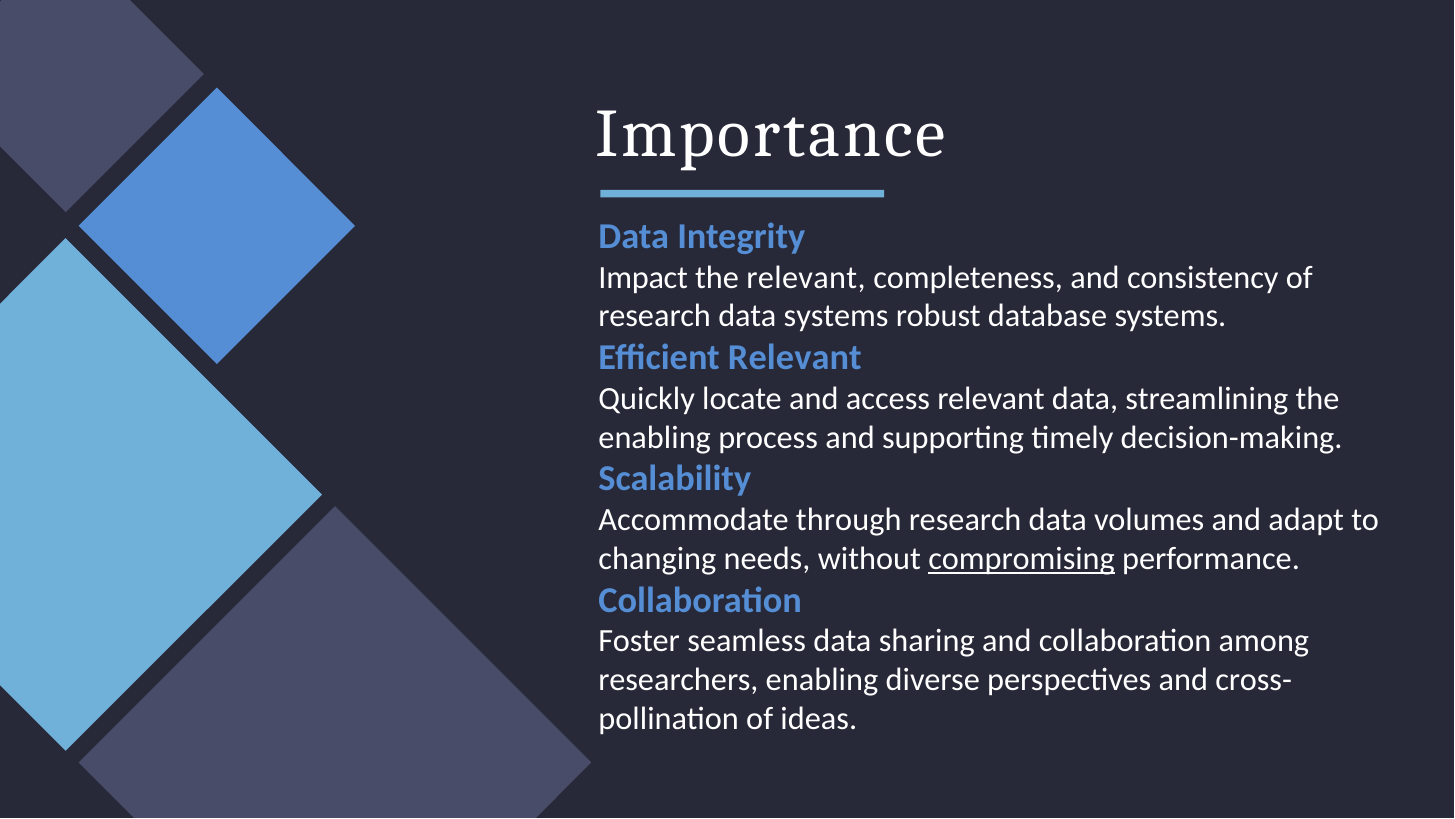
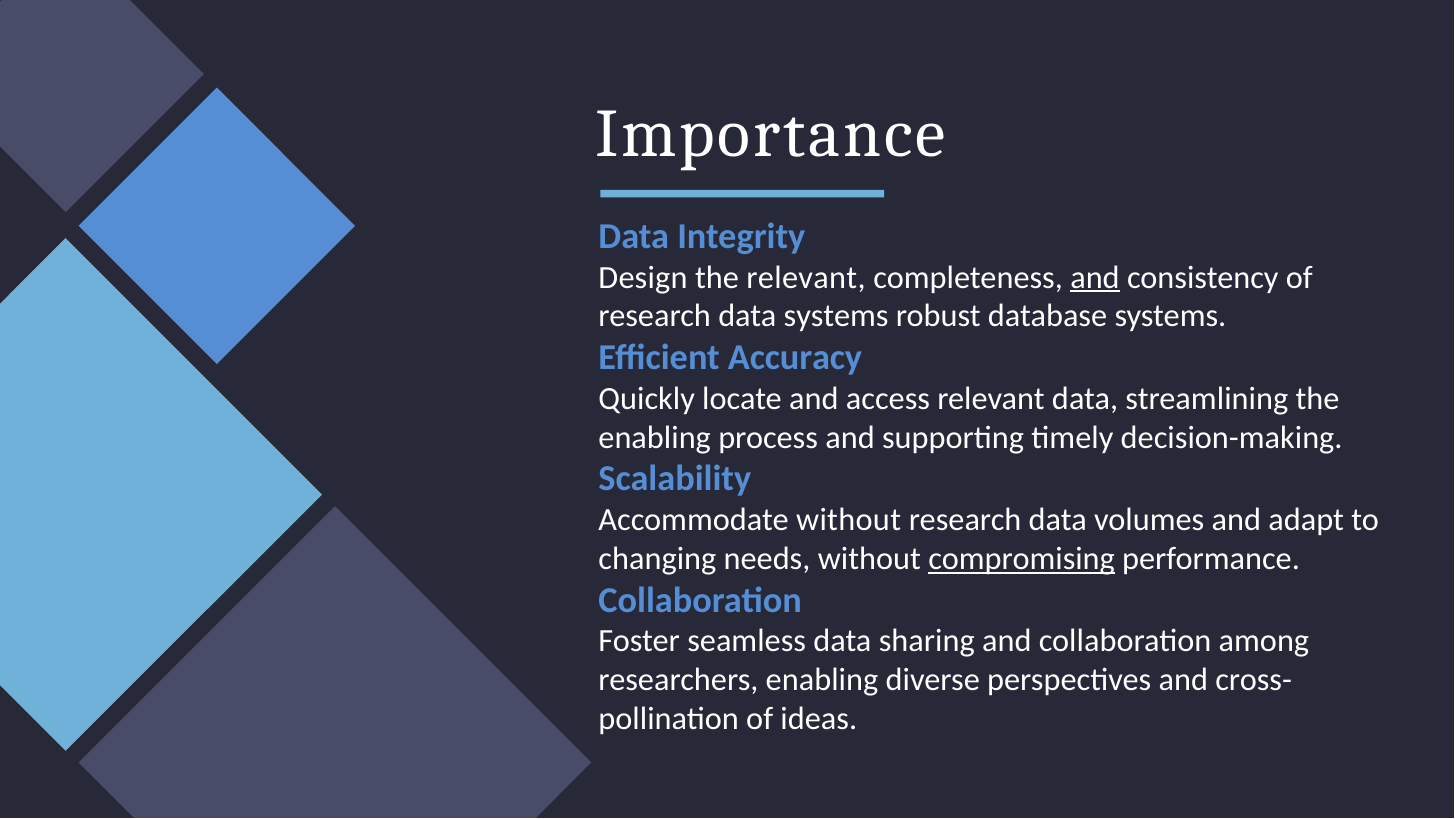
Impact: Impact -> Design (643, 277)
and underline: none -> present (1095, 277)
Efficient Relevant: Relevant -> Accuracy (795, 358)
Accommodate through: through -> without (849, 520)
